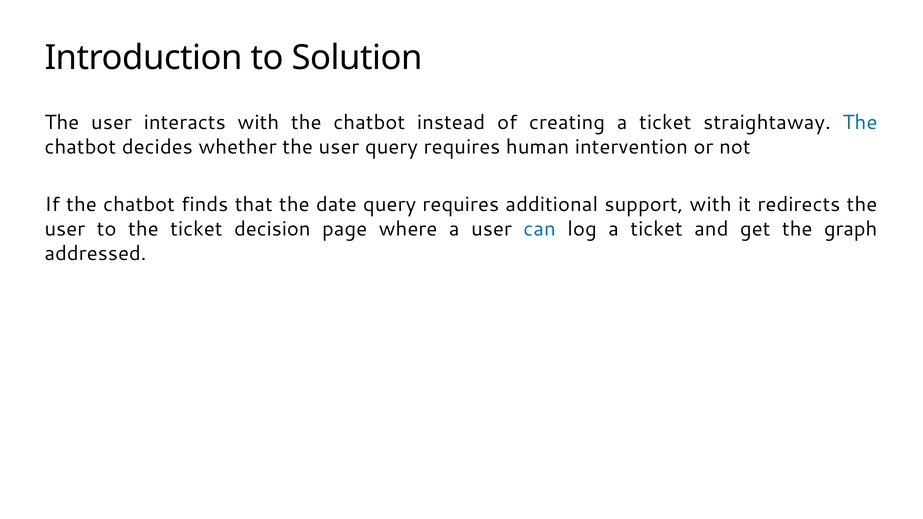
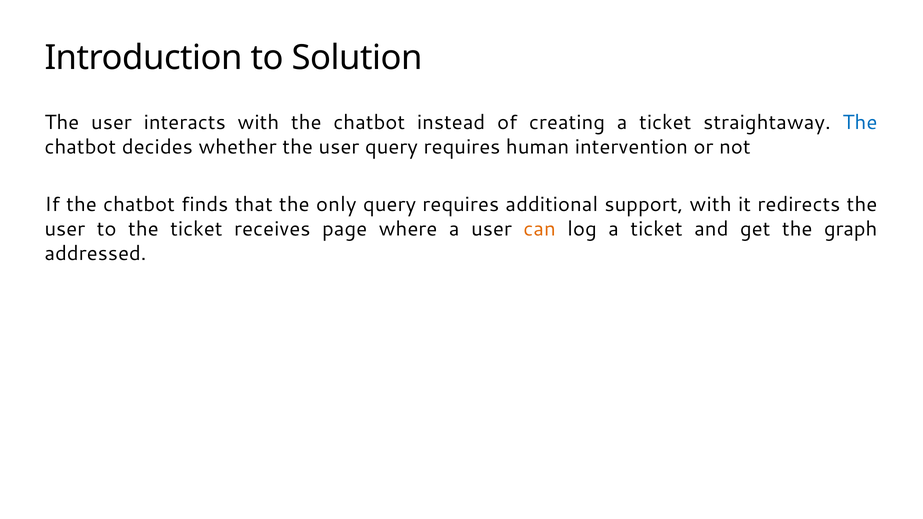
date: date -> only (336, 204)
decision: decision -> receives (272, 229)
can colour: blue -> orange (540, 229)
